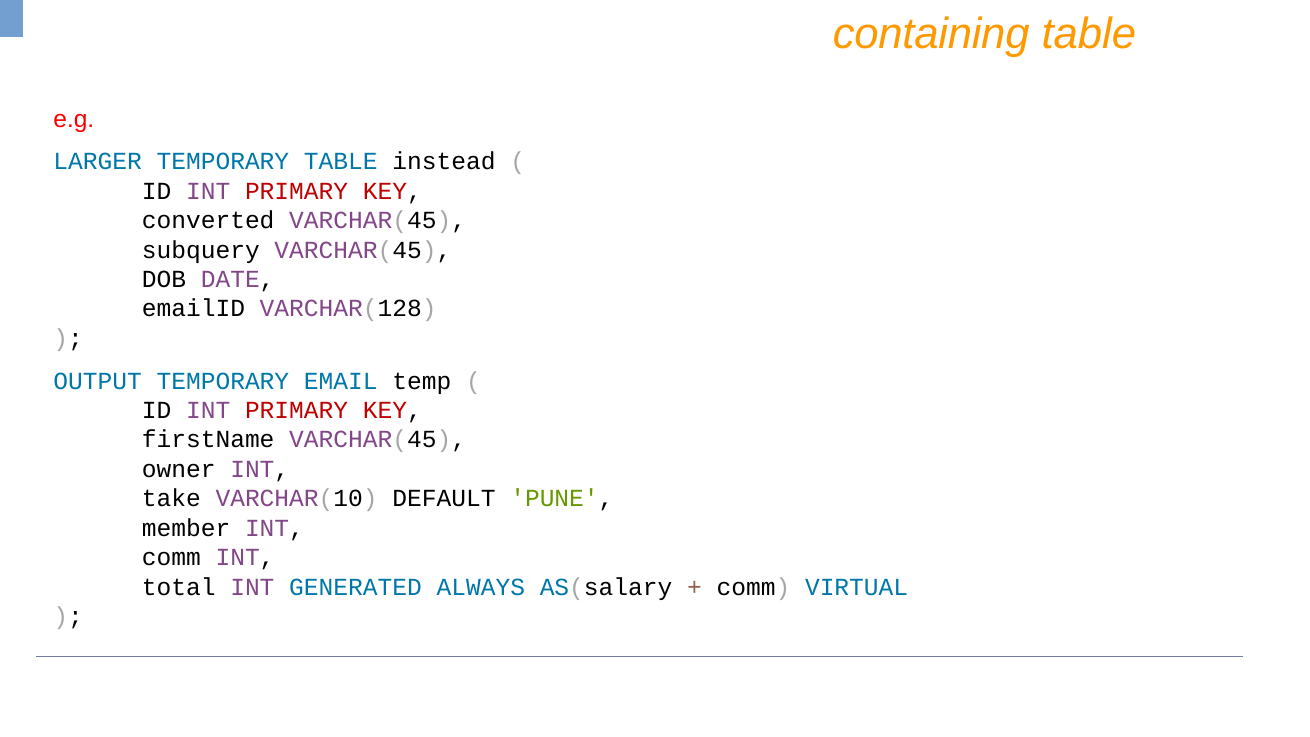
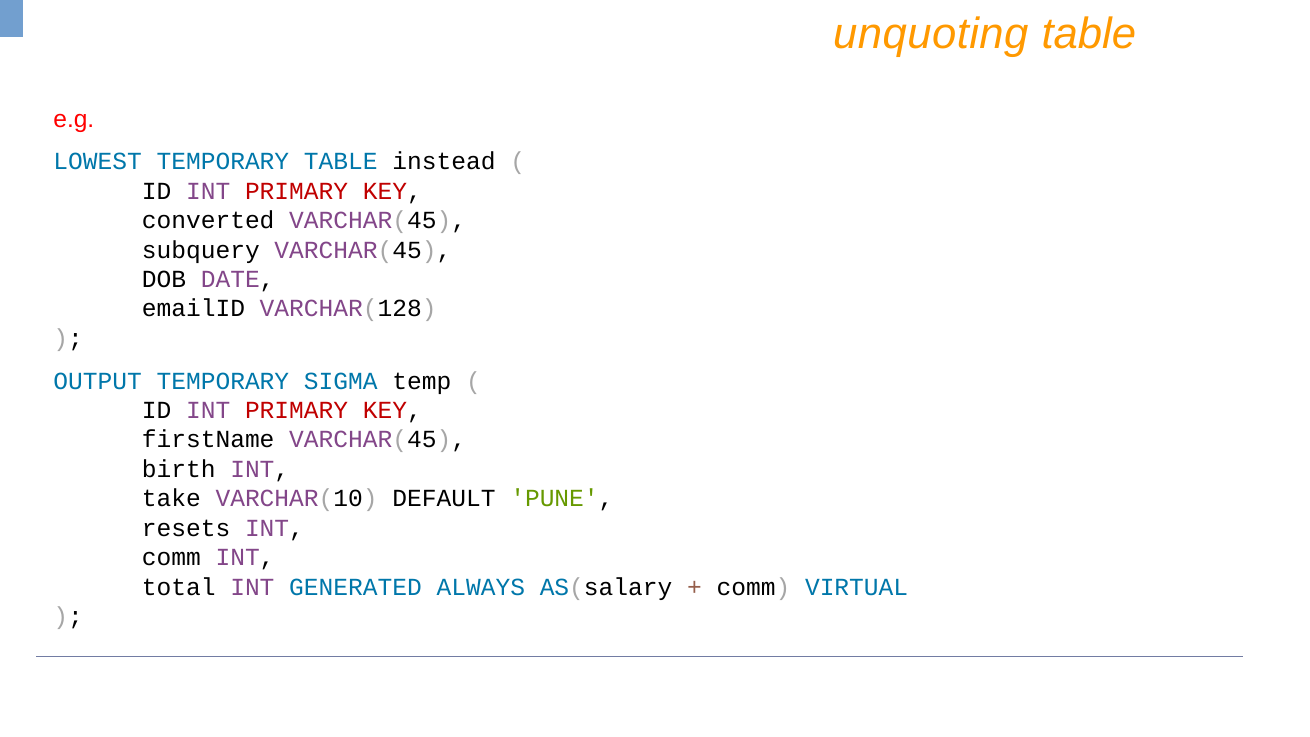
containing: containing -> unquoting (931, 34)
LARGER: LARGER -> LOWEST (98, 161)
EMAIL: EMAIL -> SIGMA (341, 381)
owner: owner -> birth (179, 469)
member: member -> resets (186, 528)
